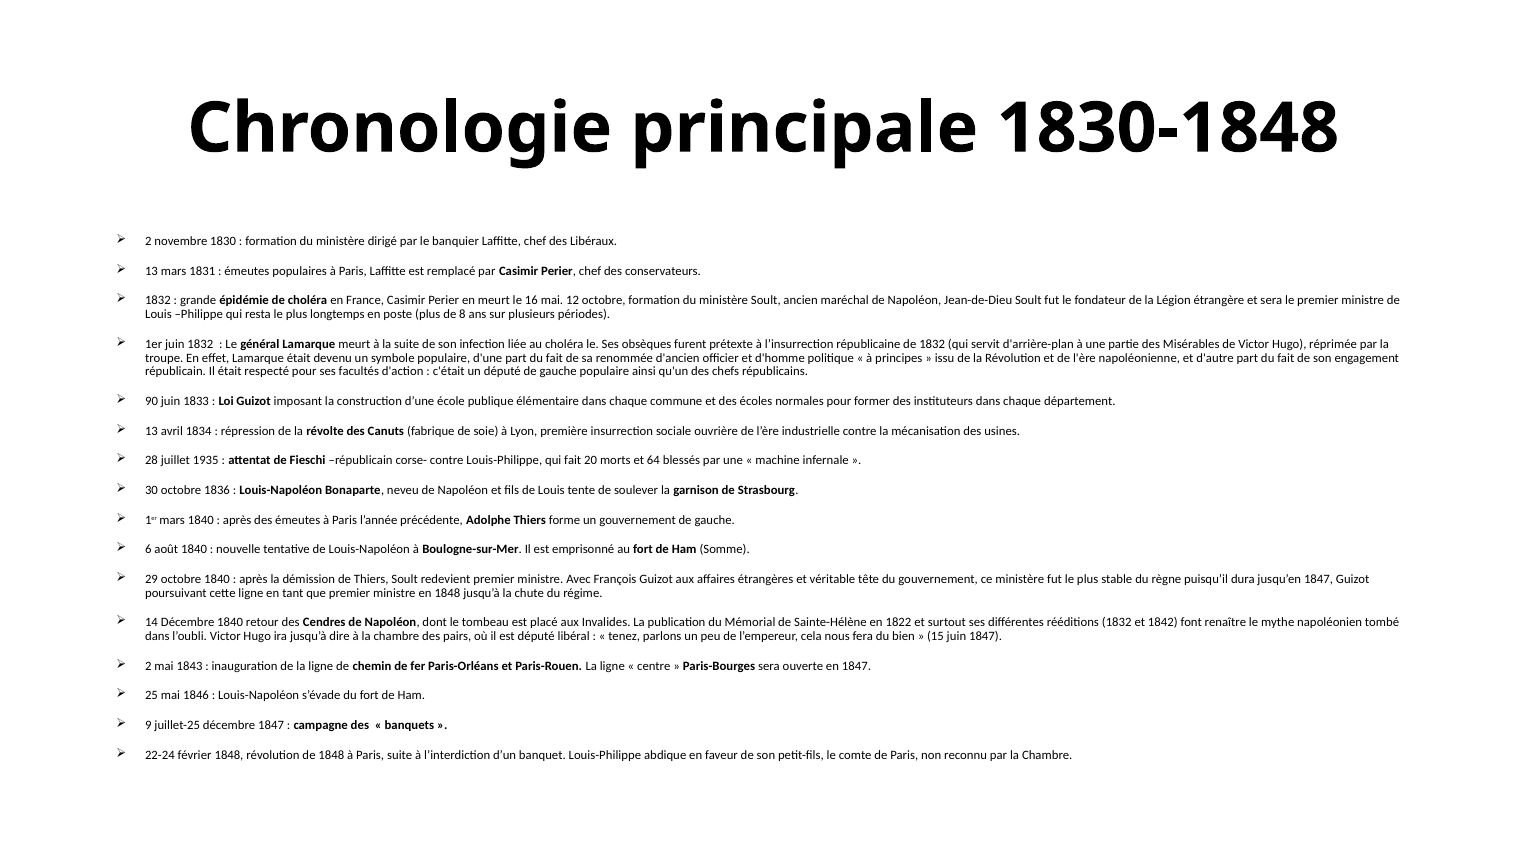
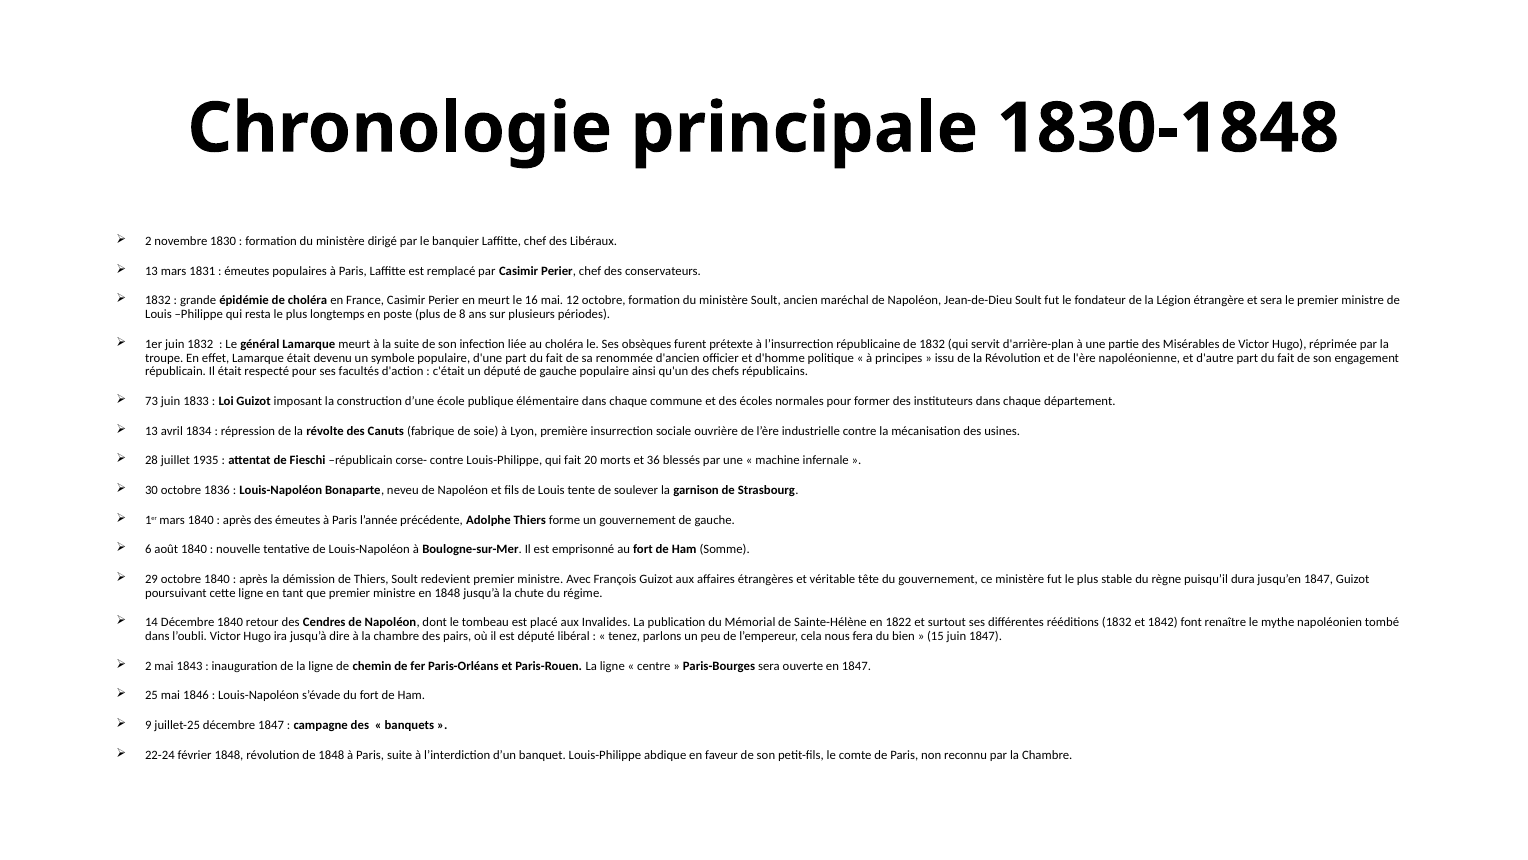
90: 90 -> 73 (152, 401)
64: 64 -> 36 (653, 460)
